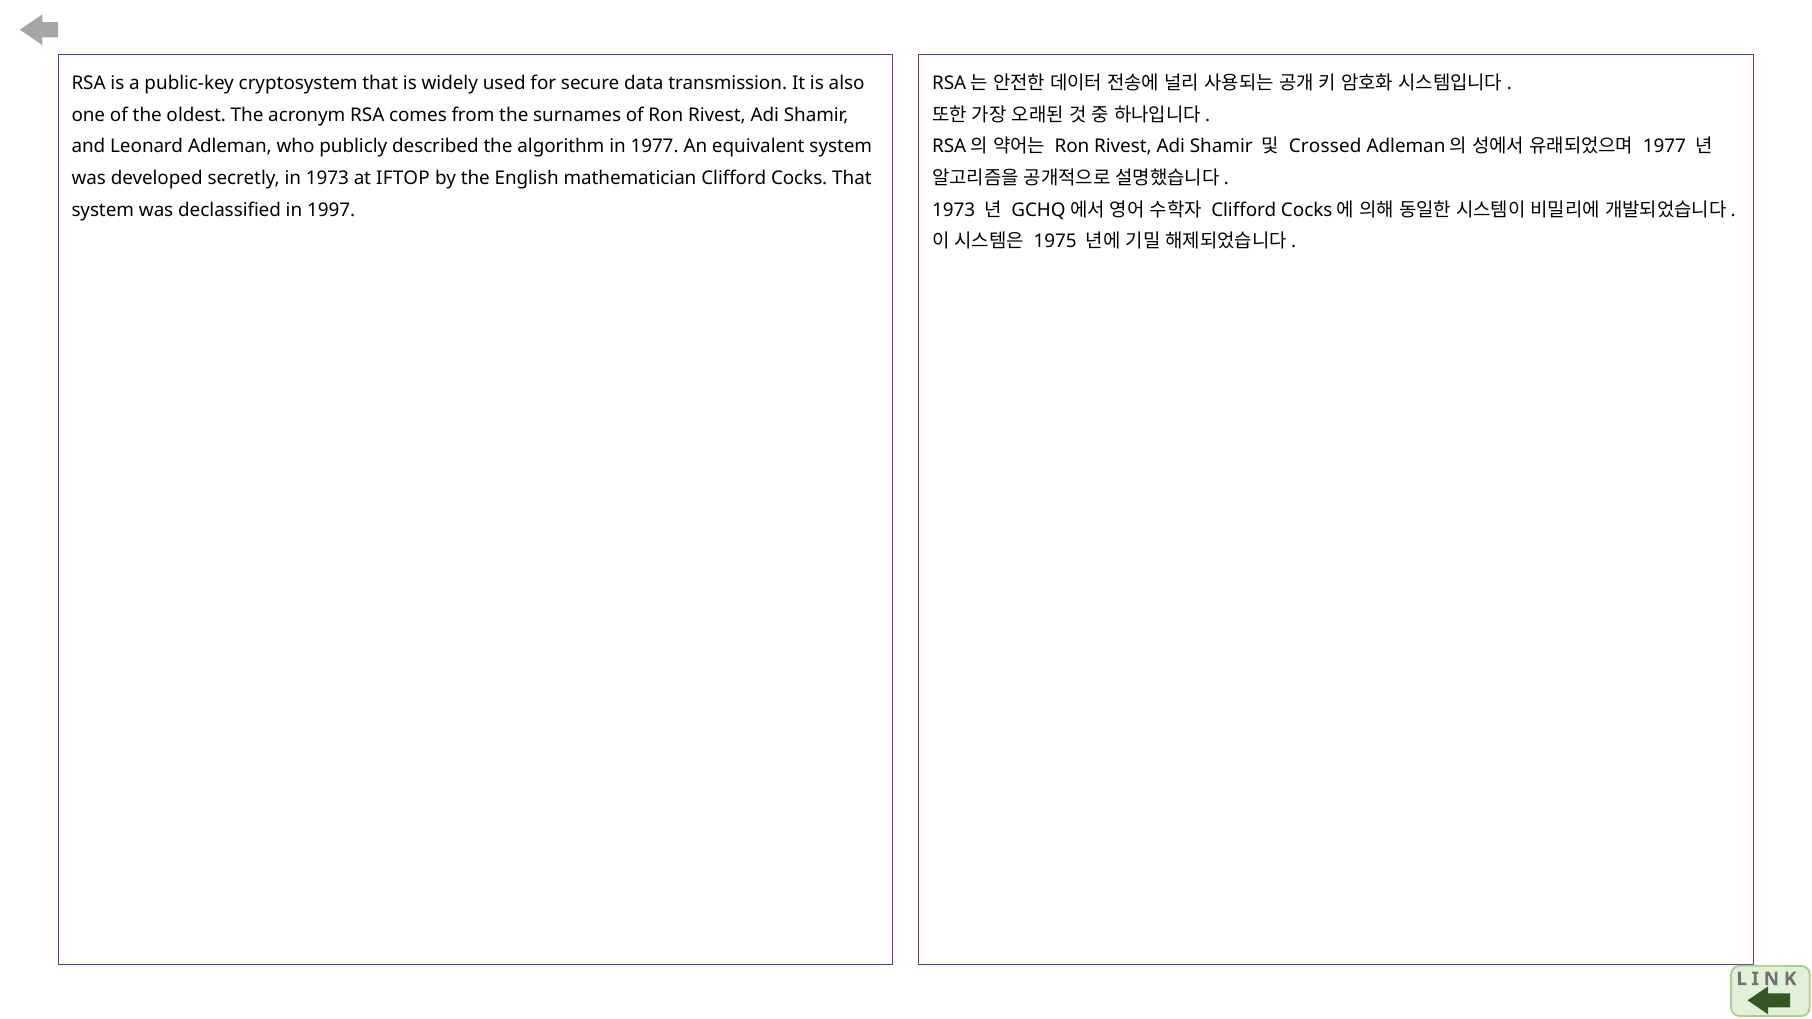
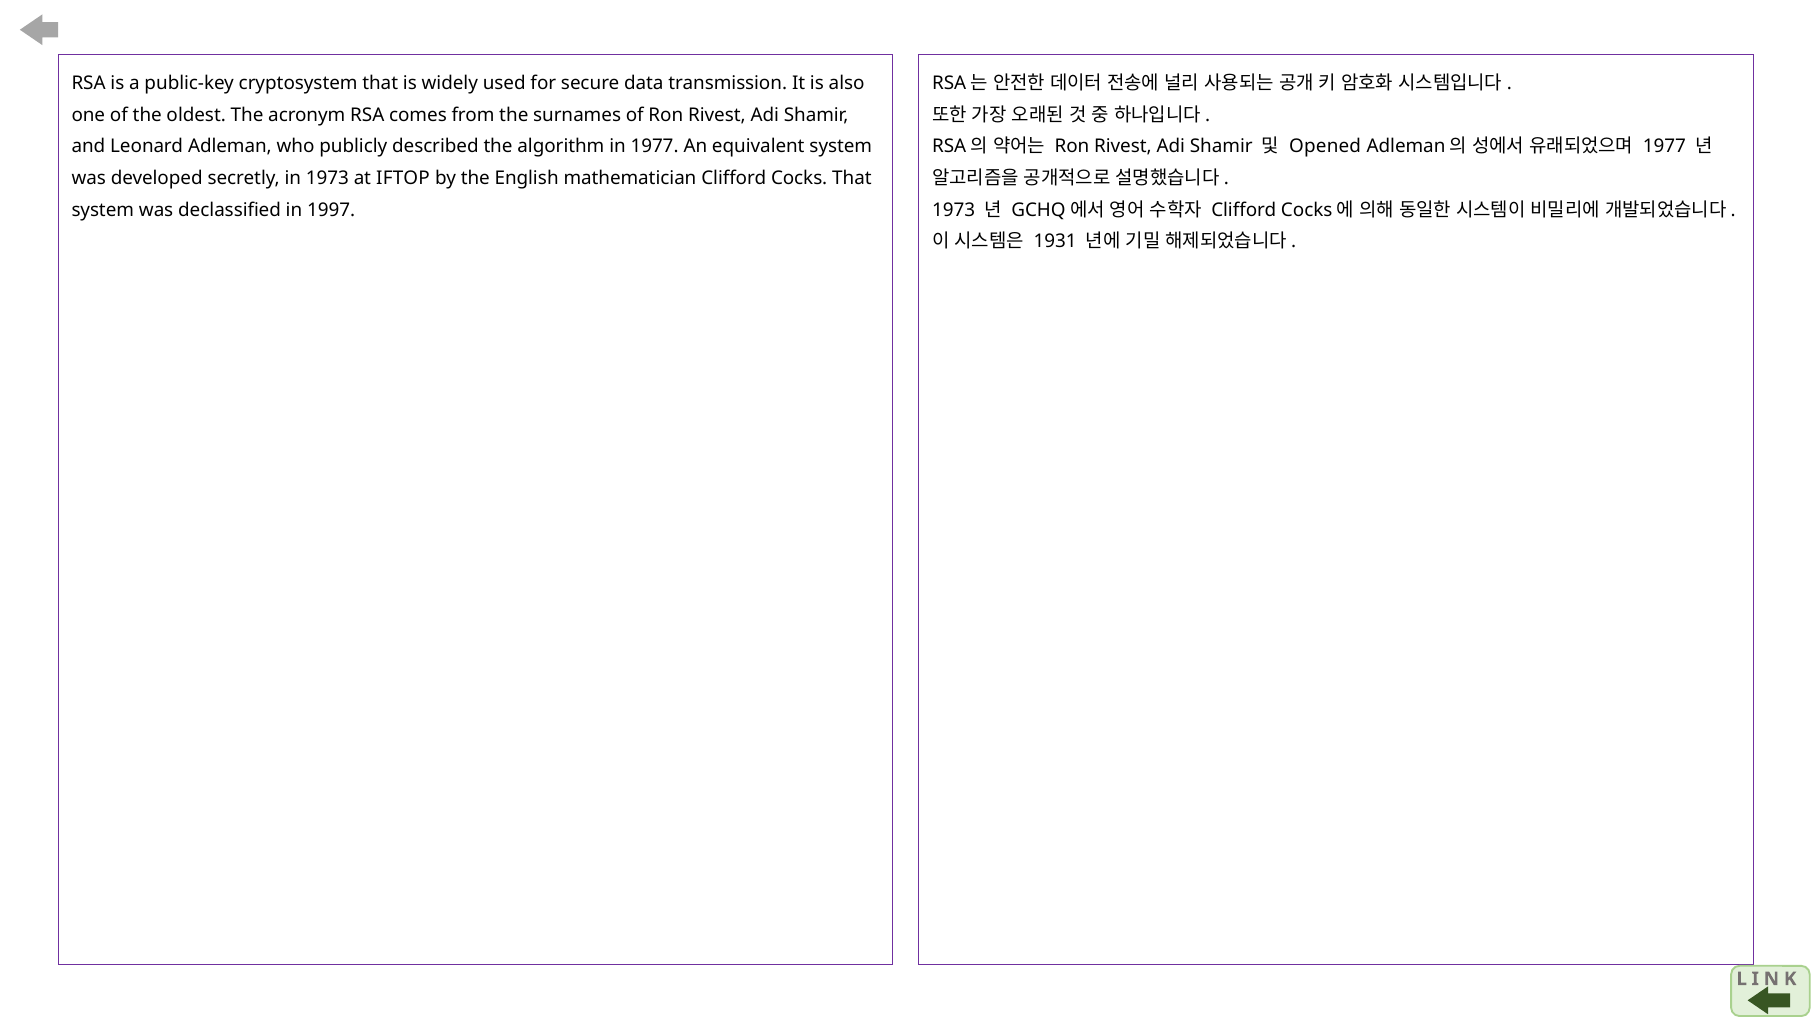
Crossed: Crossed -> Opened (1325, 147)
1975: 1975 -> 1931 (1055, 242)
